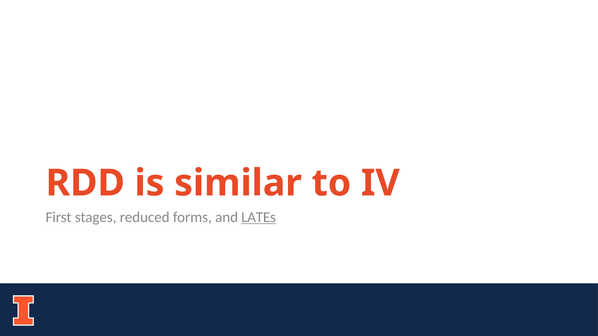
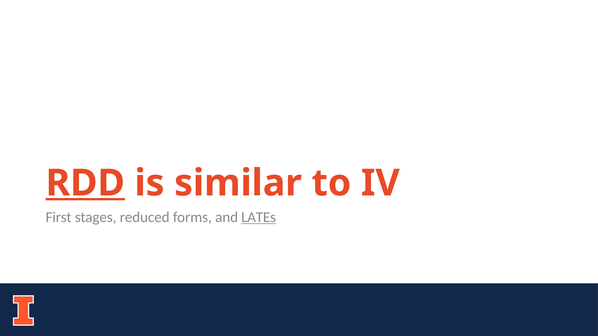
RDD underline: none -> present (85, 183)
